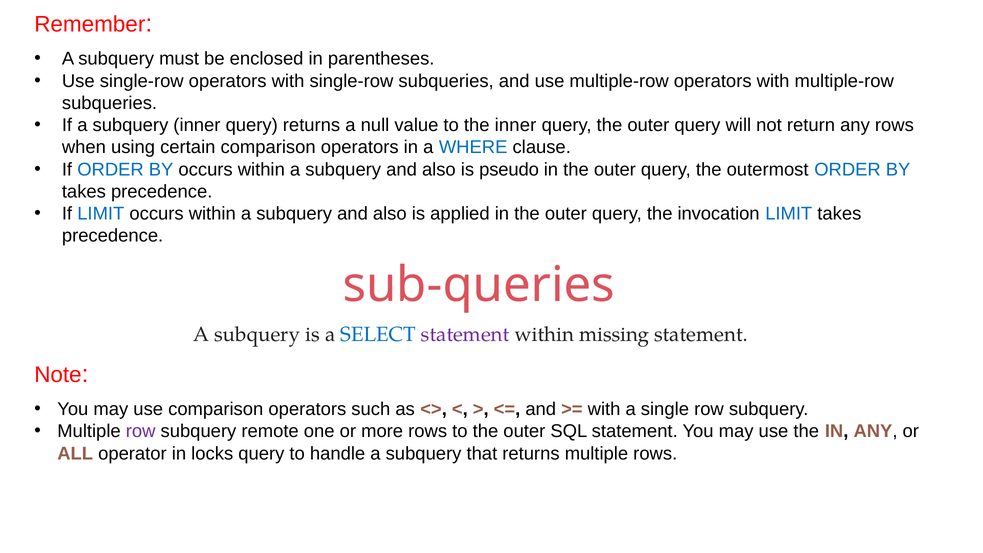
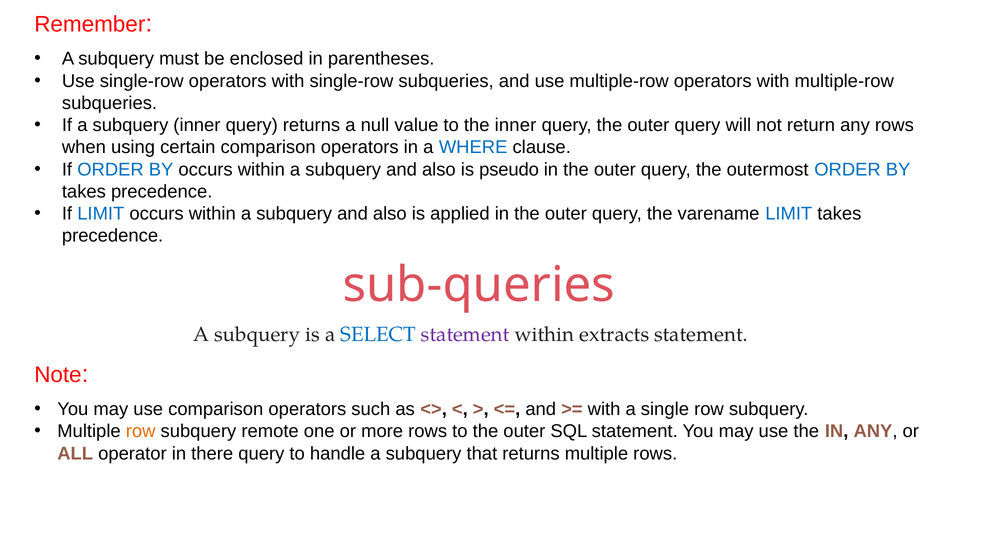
invocation: invocation -> varename (719, 214)
missing: missing -> extracts (614, 334)
row colour: purple -> orange (141, 431)
locks: locks -> there (212, 453)
